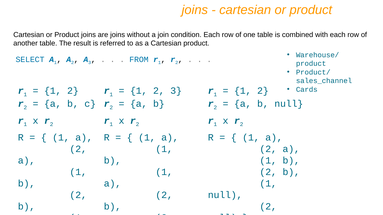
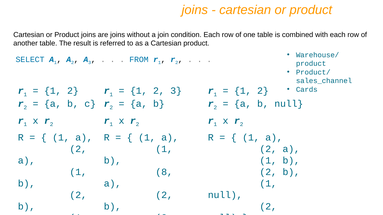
1: 1 -> 8 (164, 172)
